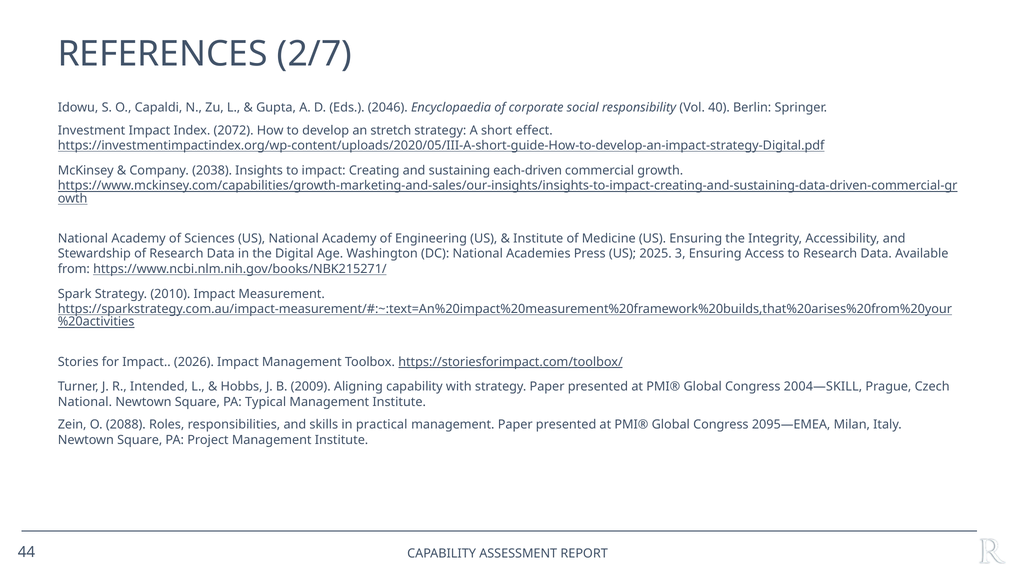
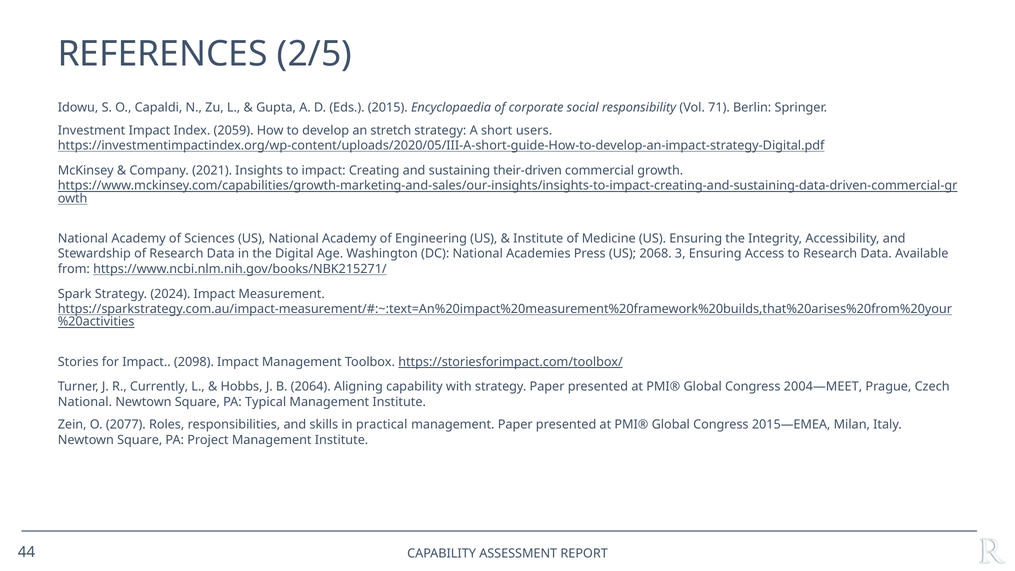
2/7: 2/7 -> 2/5 (314, 54)
2046: 2046 -> 2015 (388, 108)
40: 40 -> 71 (719, 108)
2072: 2072 -> 2059 (234, 130)
effect: effect -> users (534, 130)
2038: 2038 -> 2021 (212, 170)
each-driven: each-driven -> their-driven (528, 170)
2025: 2025 -> 2068 (656, 254)
2010: 2010 -> 2024 (170, 294)
2026: 2026 -> 2098 (194, 362)
Intended: Intended -> Currently (159, 387)
2009: 2009 -> 2064 (311, 387)
2004—SKILL: 2004—SKILL -> 2004—MEET (823, 387)
2088: 2088 -> 2077 (126, 425)
2095—EMEA: 2095—EMEA -> 2015—EMEA (791, 425)
